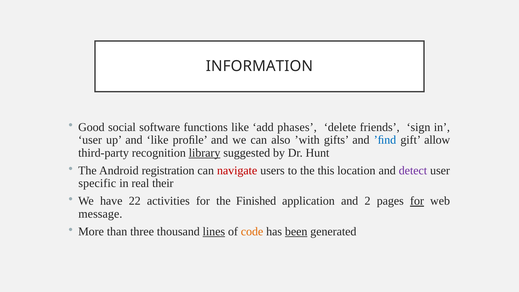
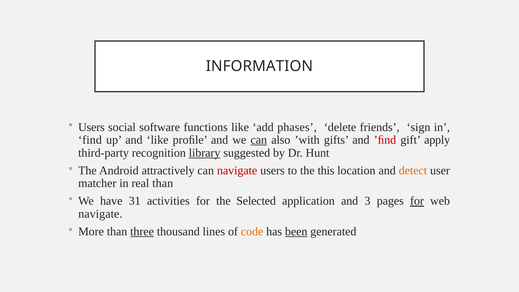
Good: Good -> Users (91, 127)
user: user -> find (90, 140)
can underline: none -> present (259, 140)
’ﬁnd colour: blue -> red (385, 140)
allow: allow -> apply (437, 140)
registration: registration -> attractively (168, 170)
detect colour: purple -> orange (413, 170)
specific: specific -> matcher (97, 183)
real their: their -> than (163, 183)
22: 22 -> 31 (135, 201)
Finished: Finished -> Selected (256, 201)
2: 2 -> 3 (368, 201)
message: message -> navigate (100, 214)
three underline: none -> present (142, 232)
lines underline: present -> none (214, 232)
